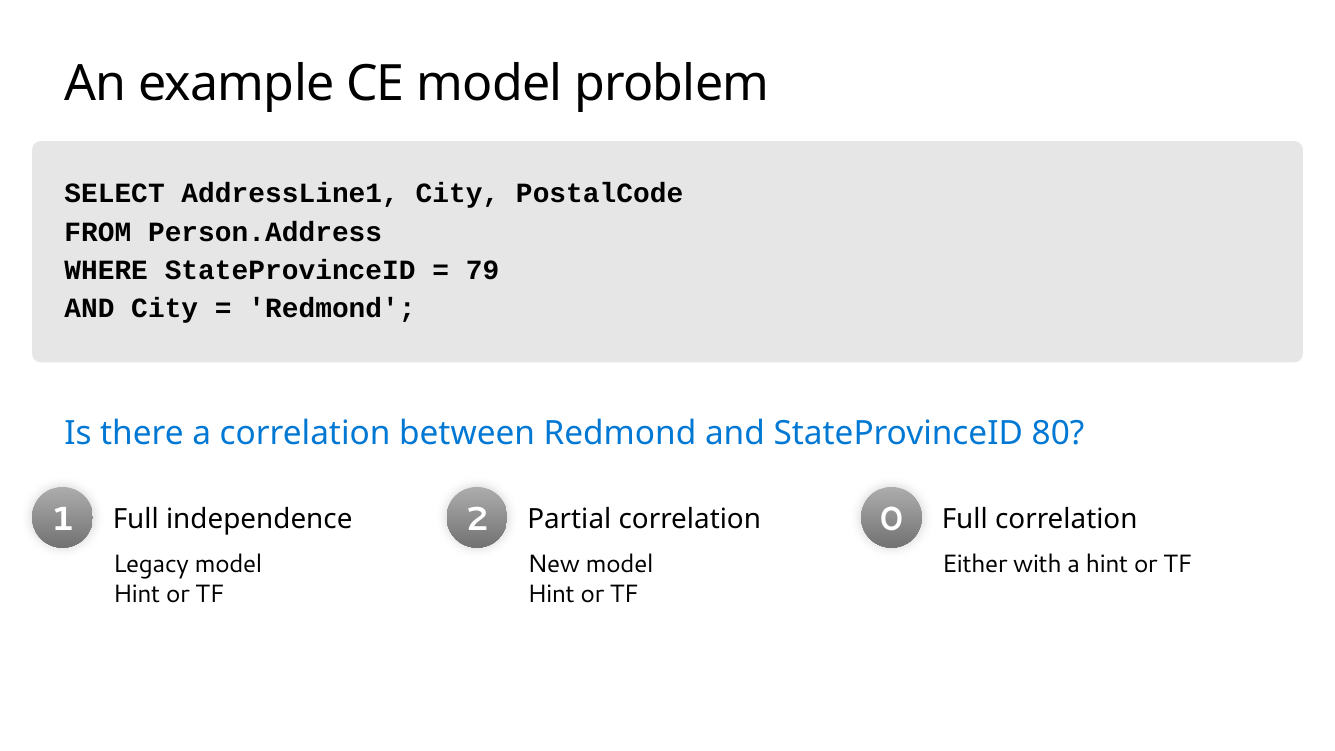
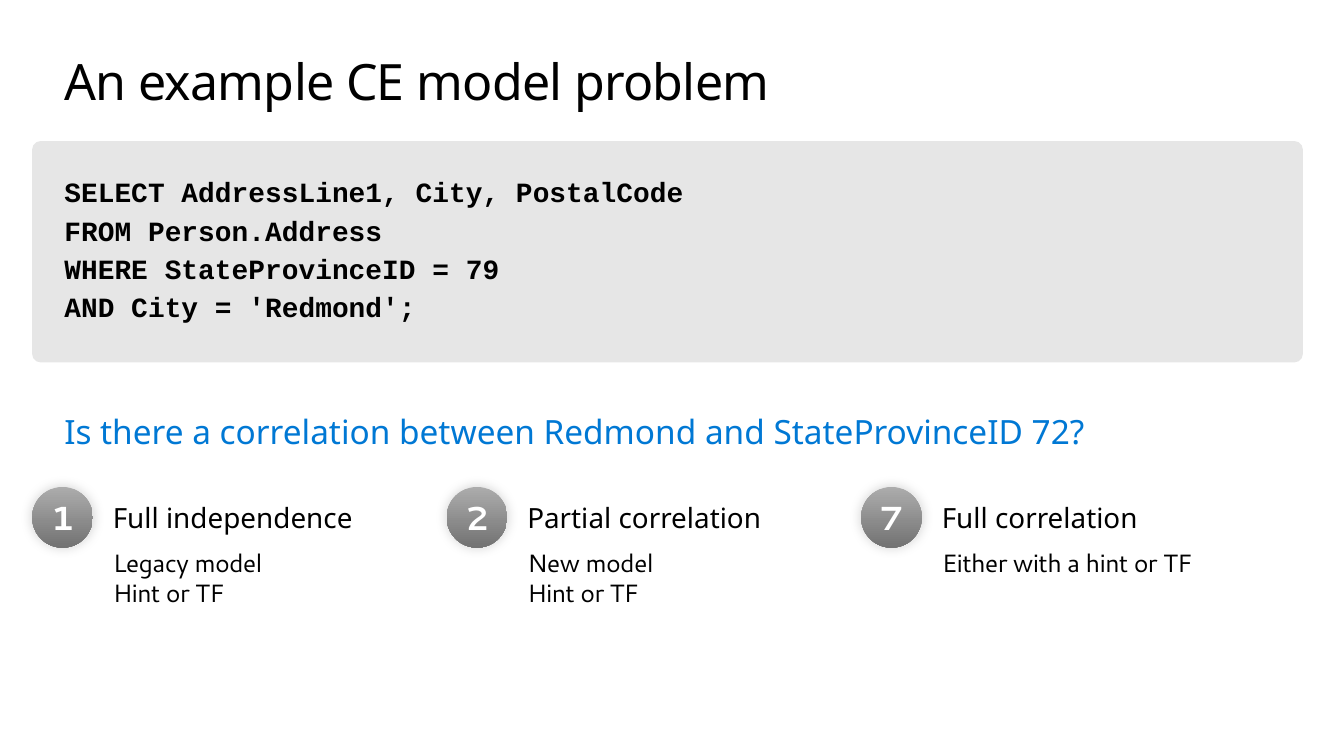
80: 80 -> 72 (1058, 433)
0: 0 -> 7 (892, 520)
